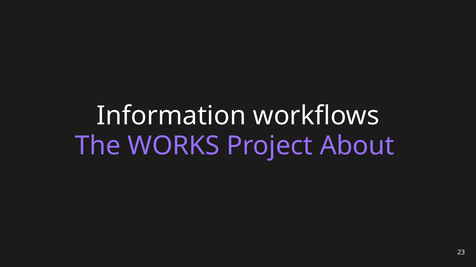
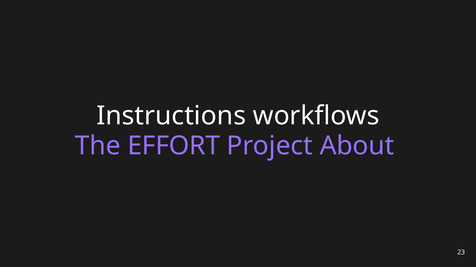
Information: Information -> Instructions (171, 116)
WORKS: WORKS -> EFFORT (174, 146)
